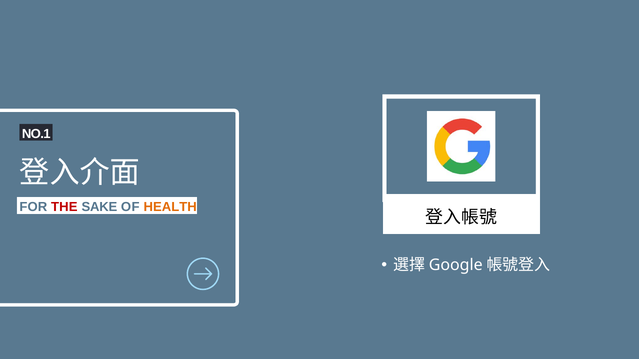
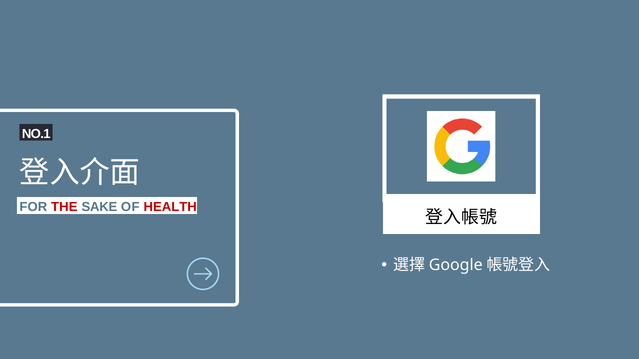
HEALTH colour: orange -> red (170, 207)
